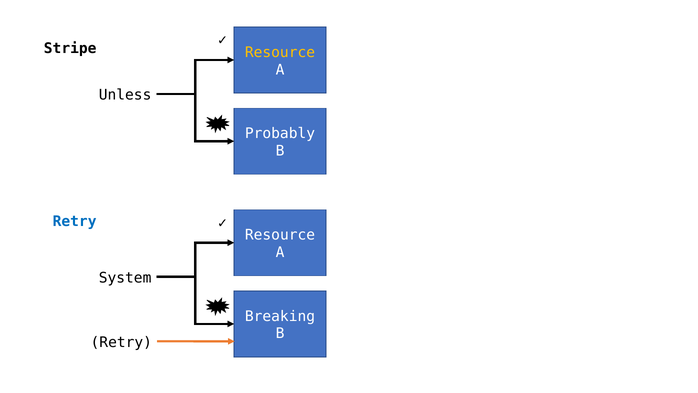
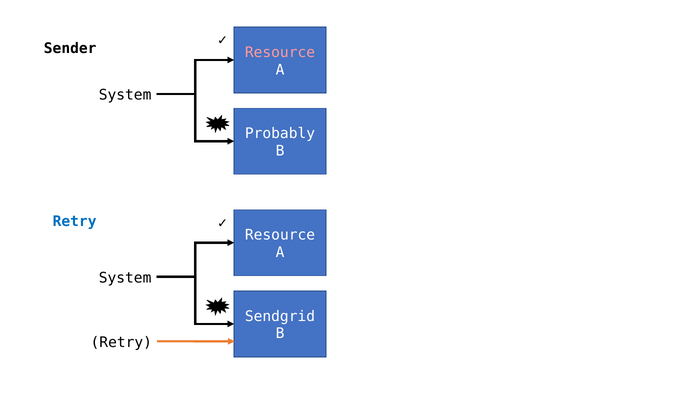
Stripe: Stripe -> Sender (70, 48)
Resource colour: yellow -> pink (280, 52)
Unless: Unless -> System (125, 95)
Breaking: Breaking -> Sendgrid (280, 316)
